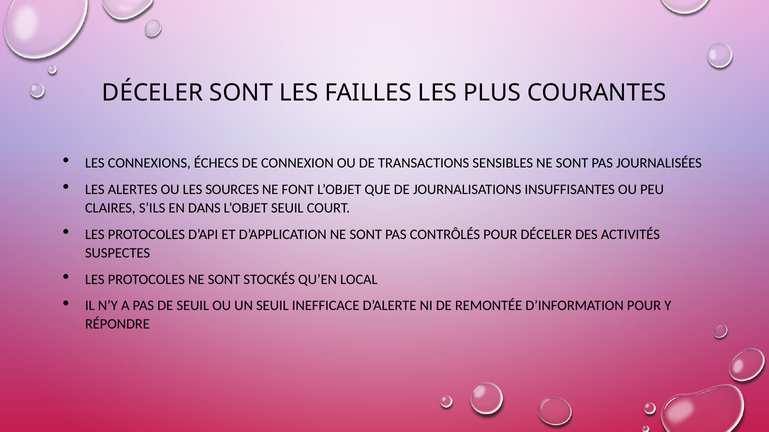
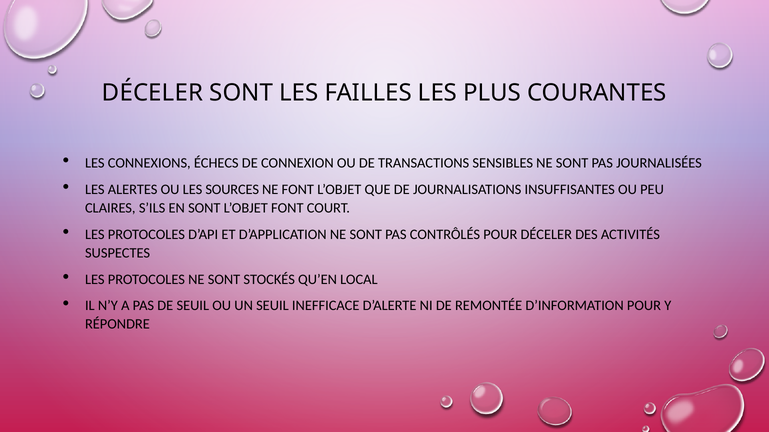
EN DANS: DANS -> SONT (204, 208)
L’OBJET SEUIL: SEUIL -> FONT (287, 208)
